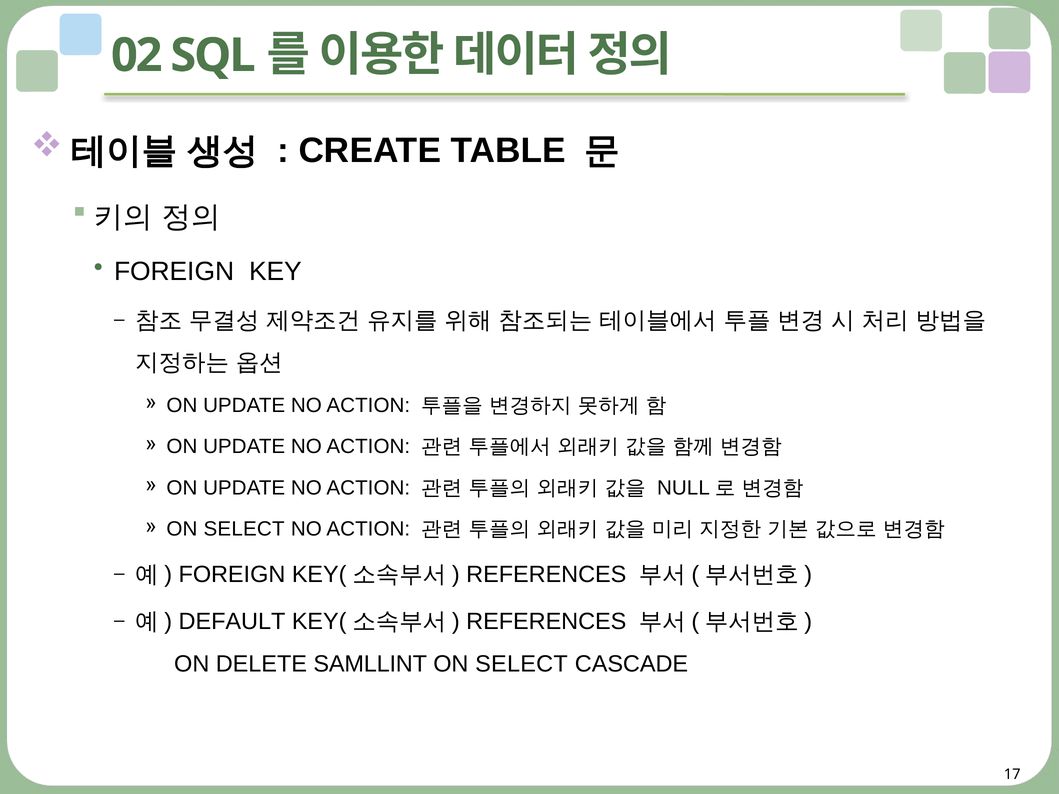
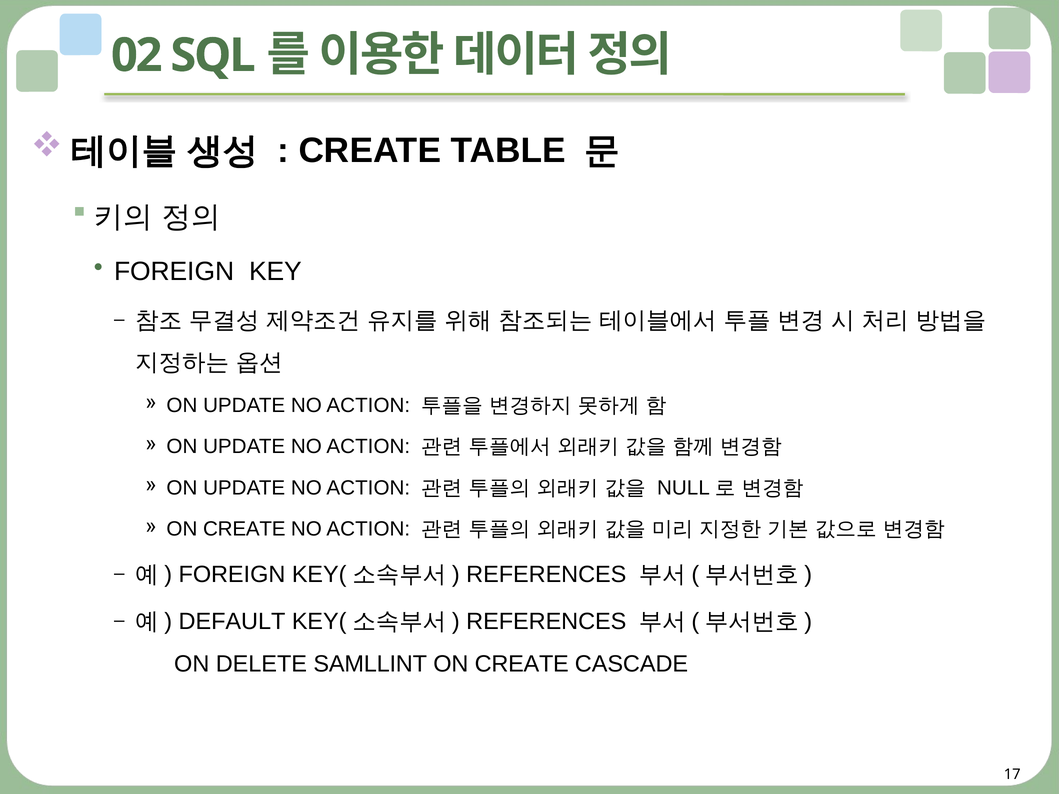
SELECT: SELECT -> CREATE (244, 529)
SELECT: SELECT -> CREATE (522, 664)
